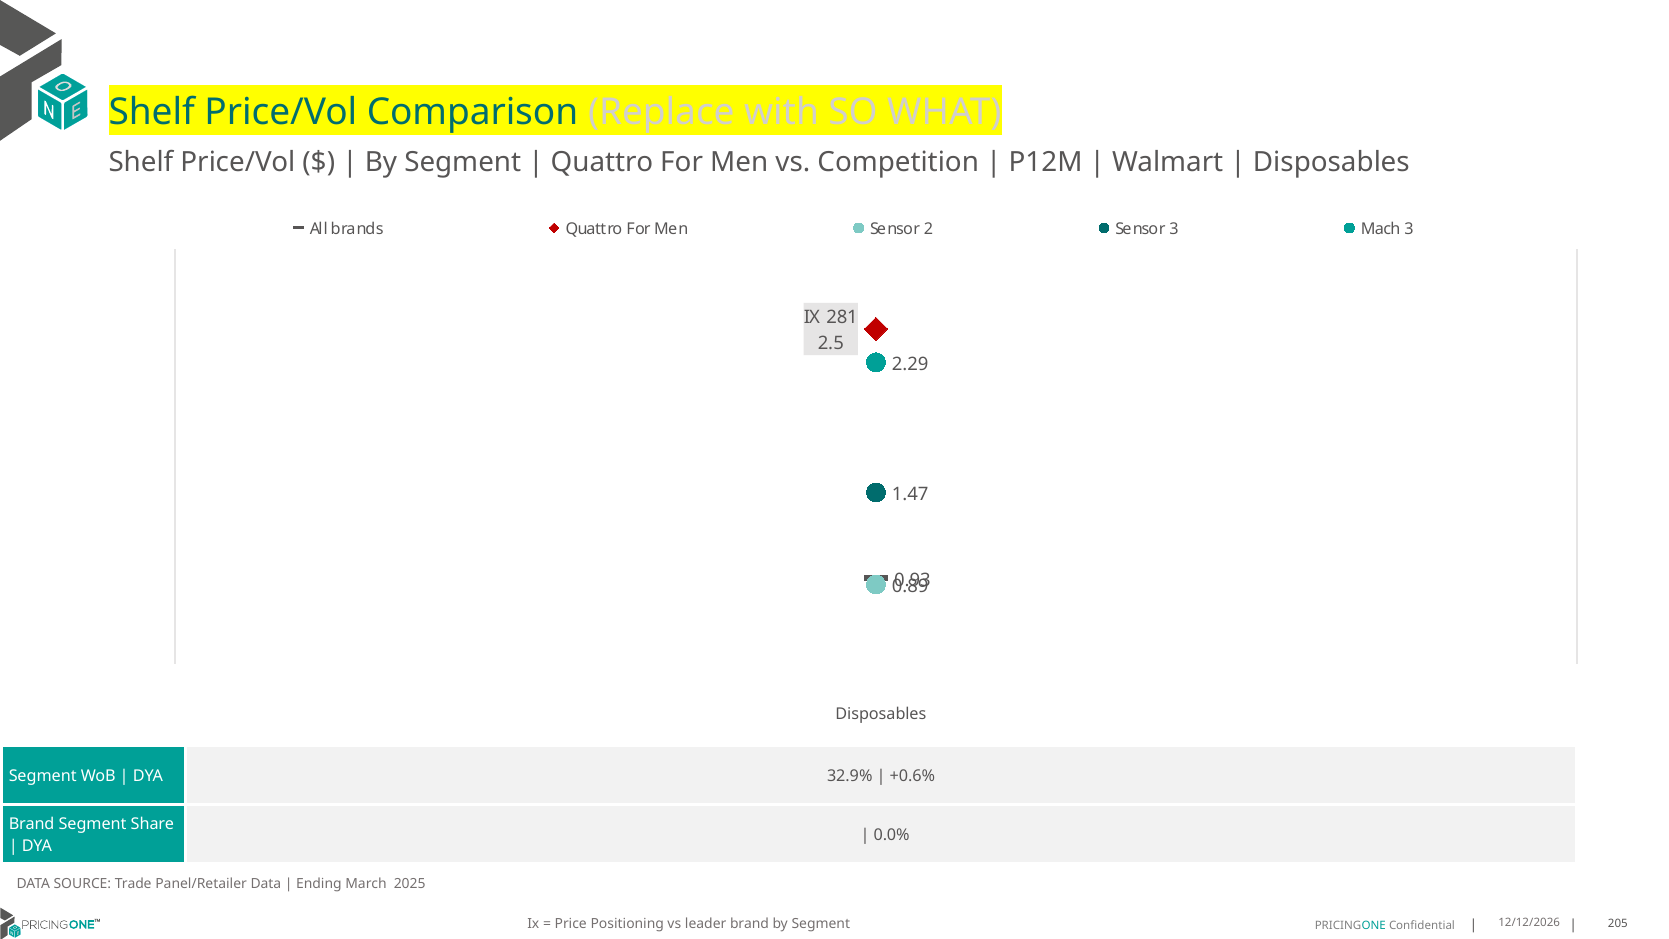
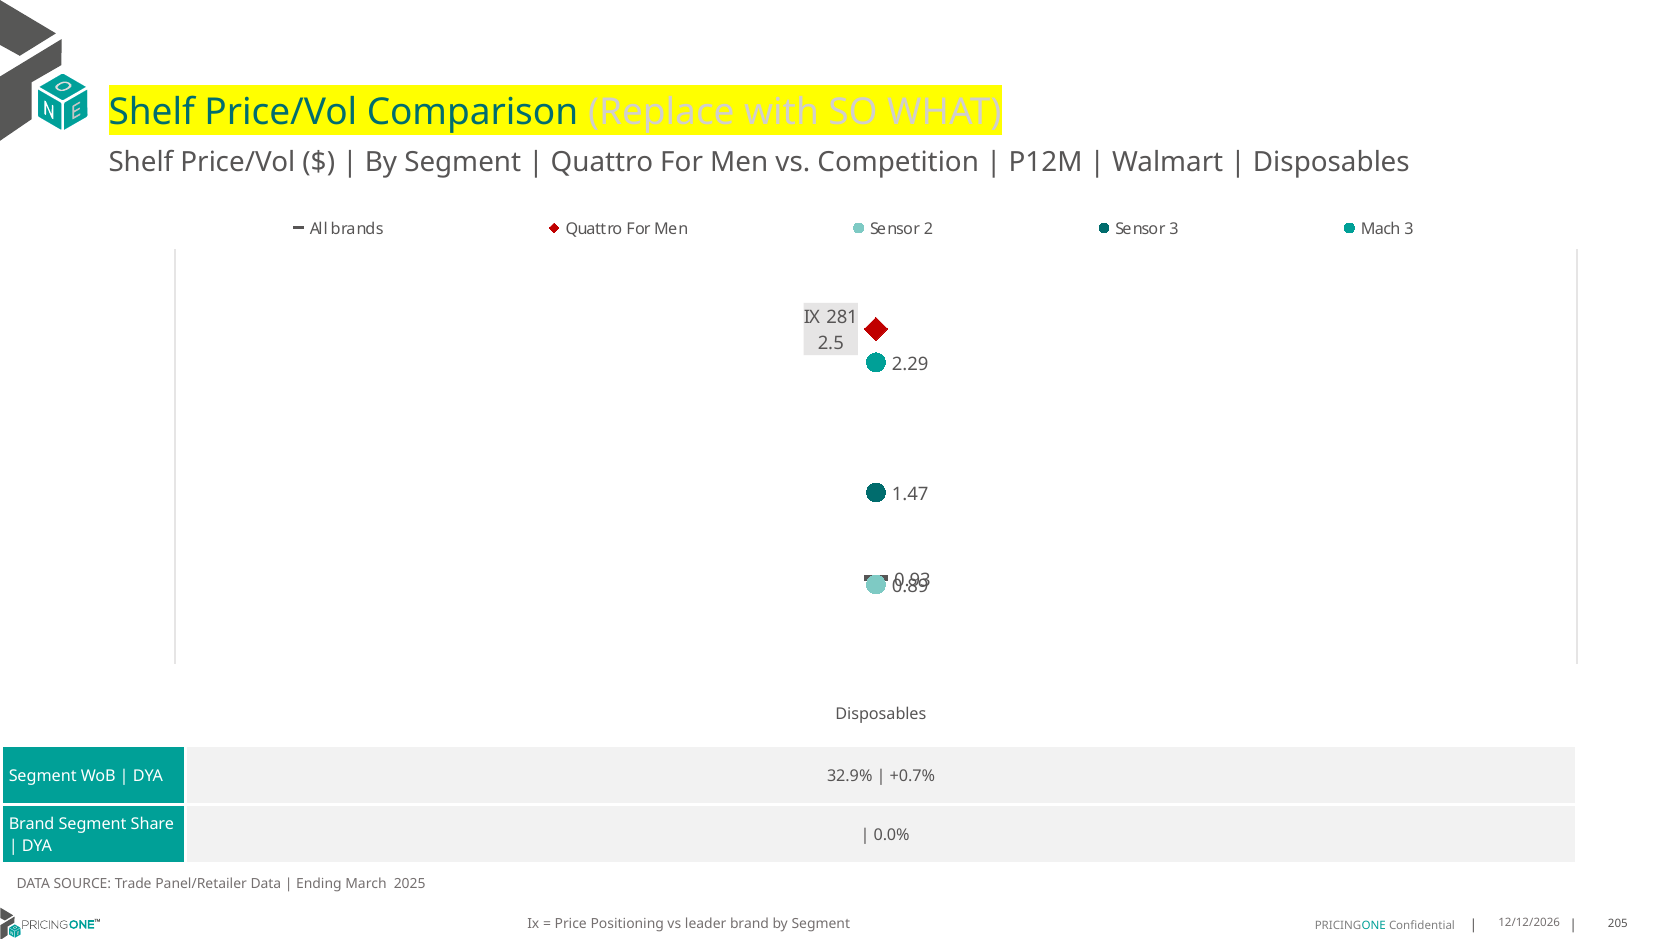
+0.6%: +0.6% -> +0.7% (912, 776)
